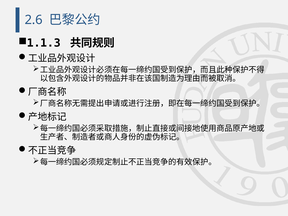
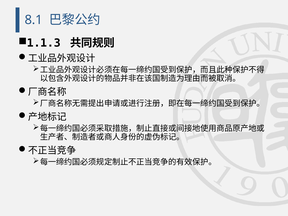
2.6: 2.6 -> 8.1 (34, 20)
